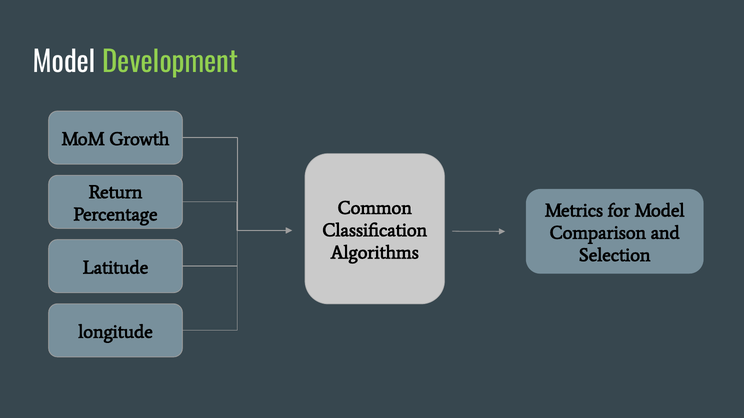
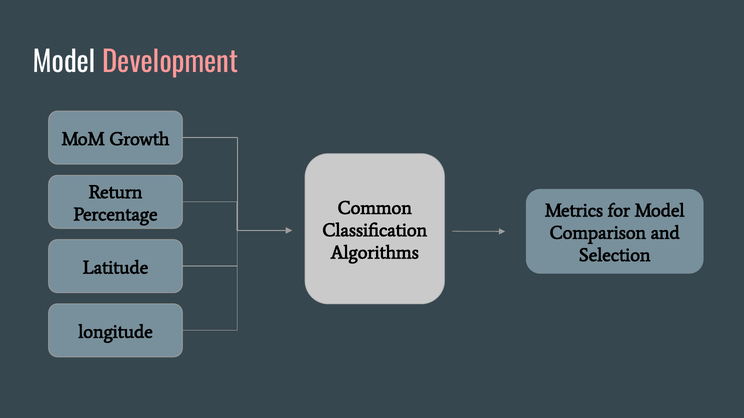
Development colour: light green -> pink (170, 63)
